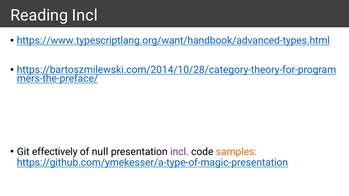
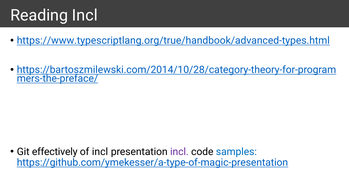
https://www.typescriptlang.org/want/handbook/advanced-types.html: https://www.typescriptlang.org/want/handbook/advanced-types.html -> https://www.typescriptlang.org/true/handbook/advanced-types.html (173, 41)
of null: null -> incl (100, 152)
samples colour: orange -> blue (236, 152)
